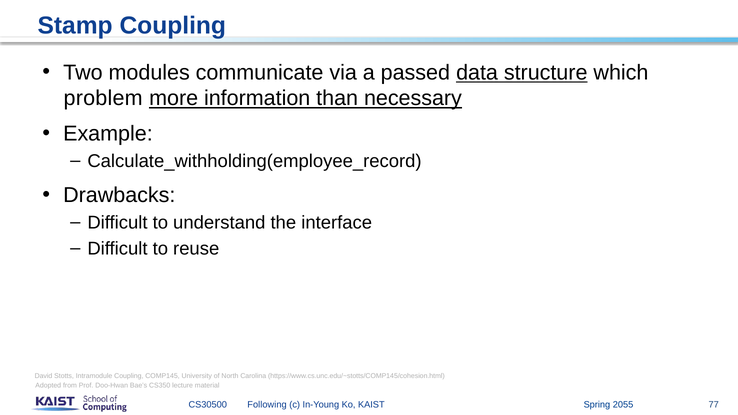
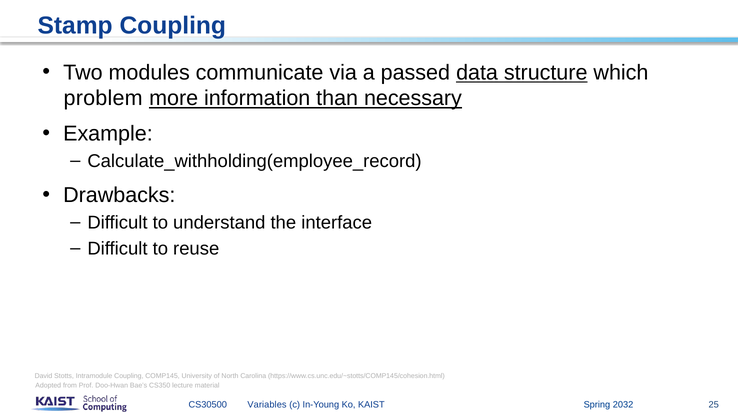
2055: 2055 -> 2032 (623, 405)
Following: Following -> Variables (267, 405)
77: 77 -> 25 (714, 405)
